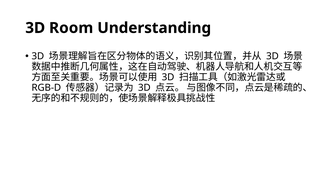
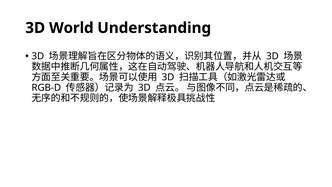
Room: Room -> World (71, 28)
